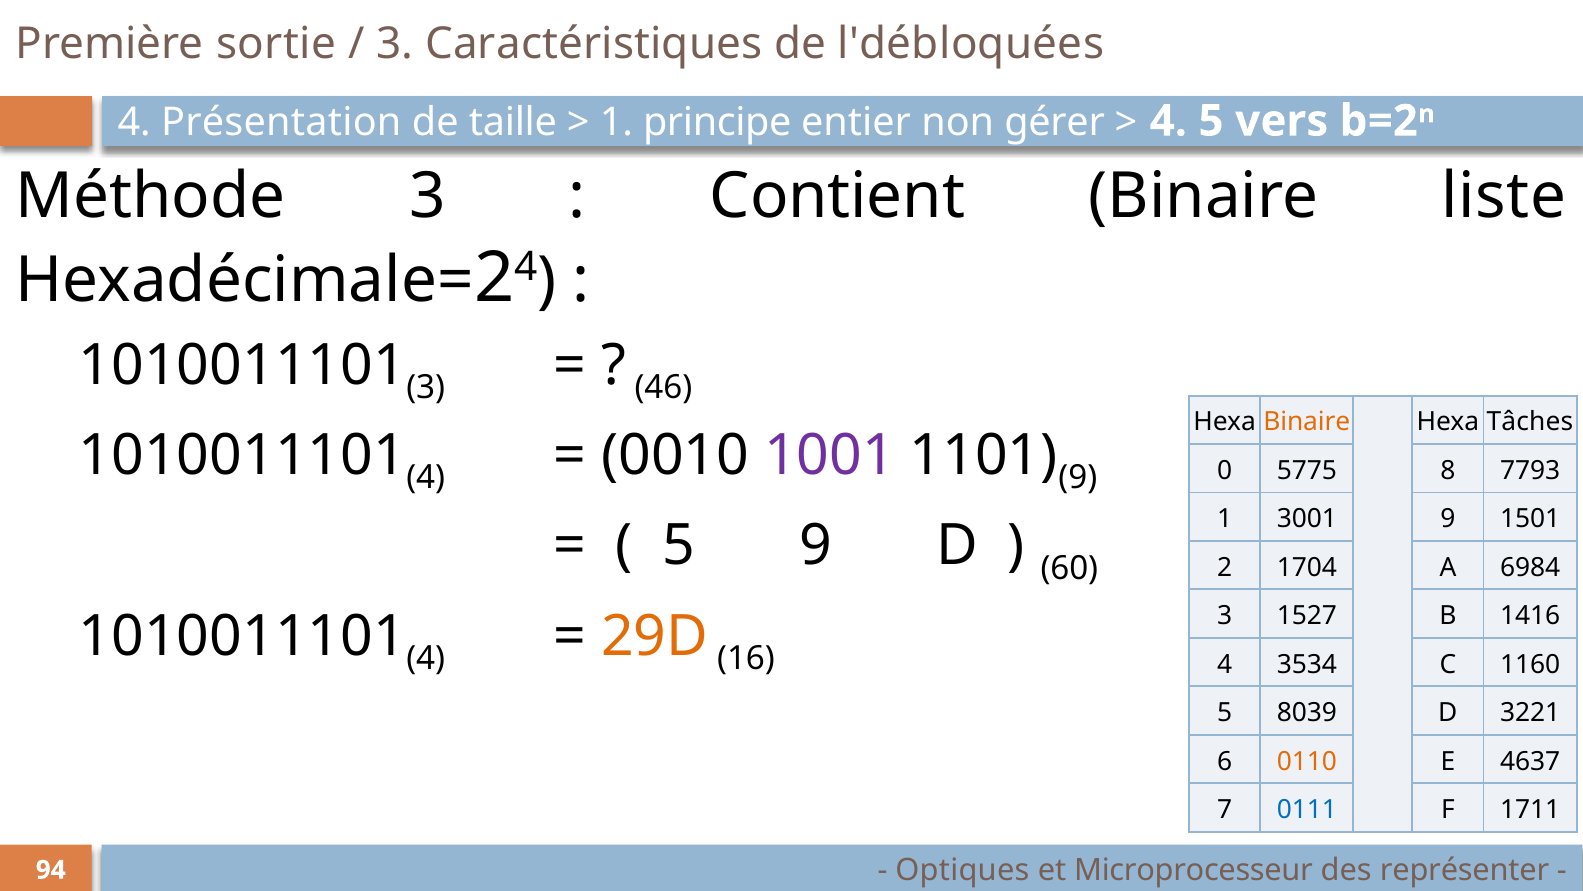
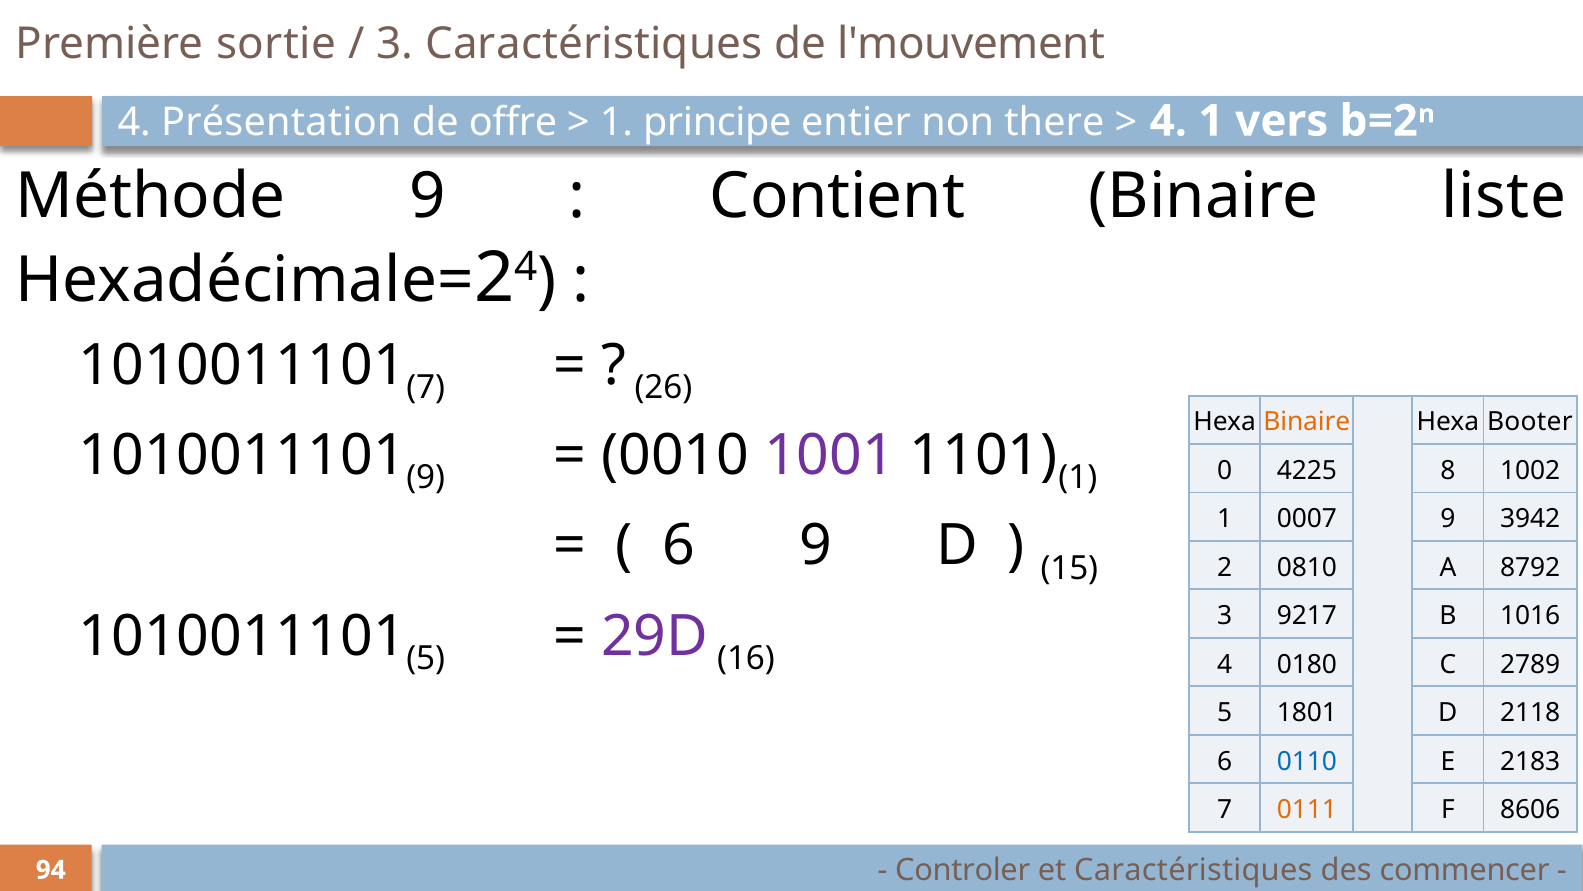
l'débloquées: l'débloquées -> l'mouvement (971, 44)
taille: taille -> offre (513, 122)
gérer: gérer -> there (1054, 122)
4 5: 5 -> 1 (1211, 121)
Méthode 3: 3 -> 9 (427, 197)
3: 3 -> 7 (426, 388)
46: 46 -> 26 (663, 388)
Tâches: Tâches -> Booter (1530, 422)
4: 4 -> 9 (426, 478)
1101 9: 9 -> 1 (1078, 478)
5775: 5775 -> 4225 (1307, 470)
7793: 7793 -> 1002 (1530, 470)
3001: 3001 -> 0007 (1307, 519)
1501: 1501 -> 3942 (1530, 519)
5: 5 -> 6 (679, 546)
60: 60 -> 15 (1069, 568)
1704: 1704 -> 0810 (1307, 567)
6984: 6984 -> 8792 (1530, 567)
1527: 1527 -> 9217 (1307, 616)
1416: 1416 -> 1016 (1530, 616)
4: 4 -> 5 (426, 658)
29D colour: orange -> purple (655, 636)
3534: 3534 -> 0180 (1307, 664)
1160: 1160 -> 2789 (1530, 664)
8039: 8039 -> 1801 (1307, 712)
3221: 3221 -> 2118 (1530, 712)
0110 colour: orange -> blue (1307, 761)
4637: 4637 -> 2183 (1530, 761)
0111 colour: blue -> orange (1307, 809)
1711: 1711 -> 8606 (1530, 809)
Optiques: Optiques -> Controler (963, 870)
et Microprocesseur: Microprocesseur -> Caractéristiques (1193, 870)
représenter: représenter -> commencer (1465, 870)
